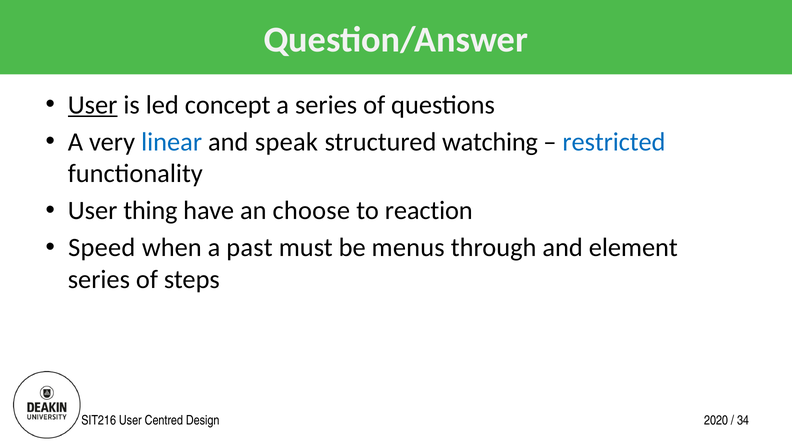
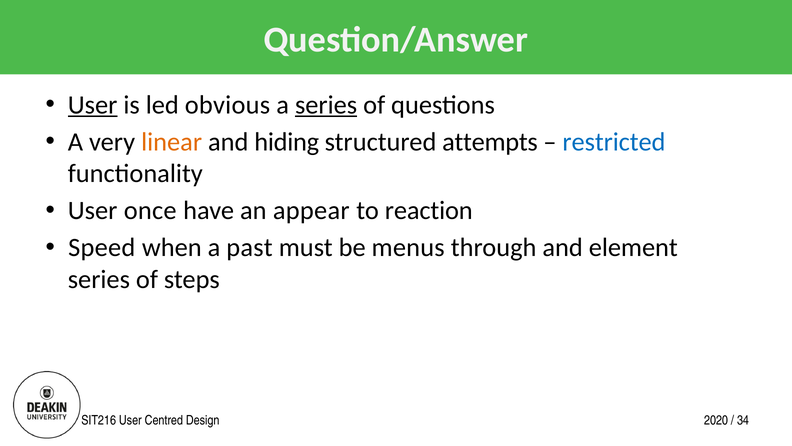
concept: concept -> obvious (227, 105)
series underline: none -> present (326, 105)
linear colour: blue -> orange (172, 142)
speak: speak -> hiding (287, 142)
watching: watching -> attempts (490, 142)
thing: thing -> once (150, 210)
choose: choose -> appear (311, 210)
